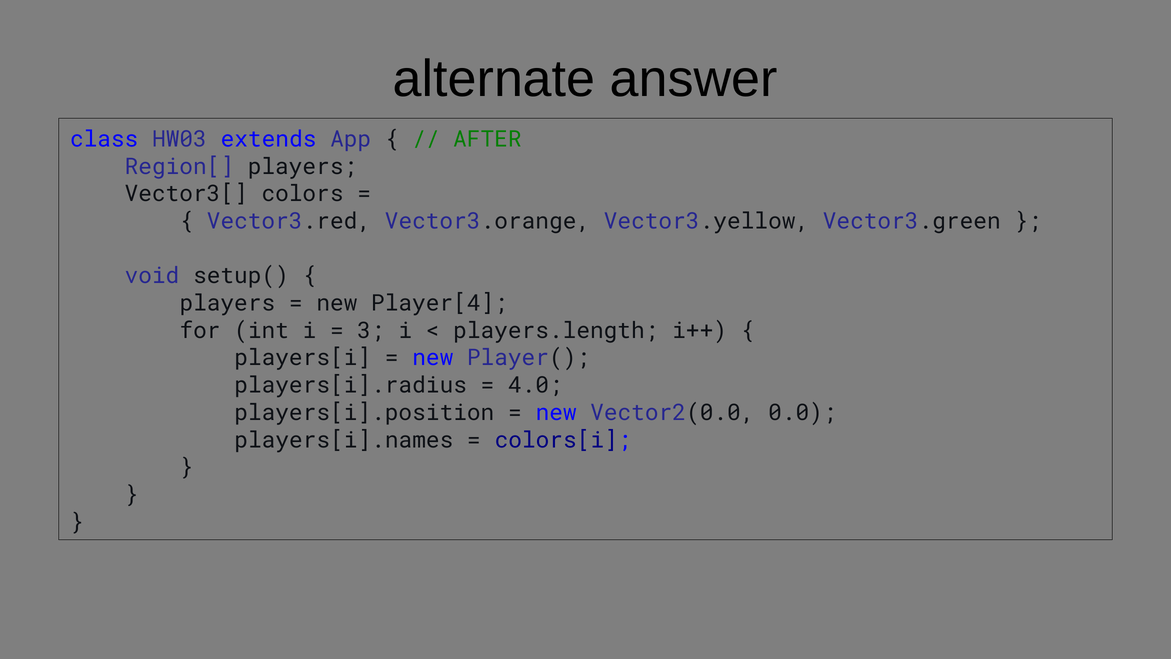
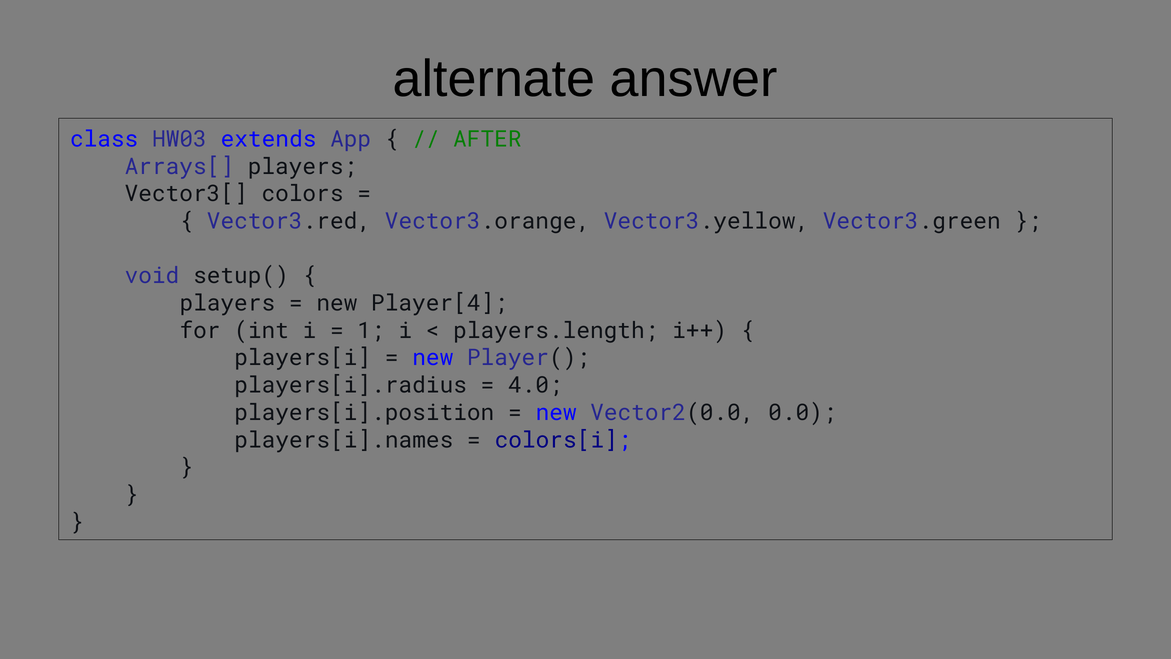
Region[: Region[ -> Arrays[ (179, 166)
3: 3 -> 1 (371, 330)
